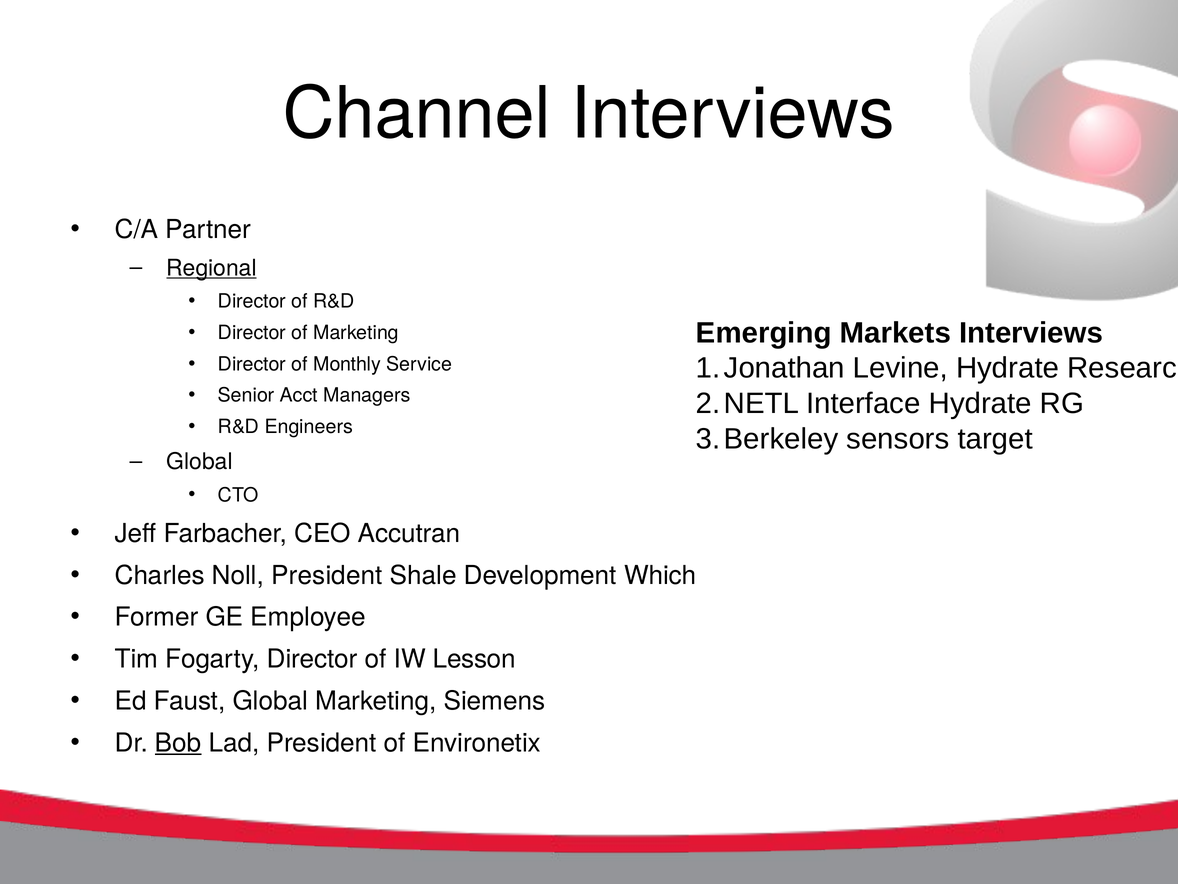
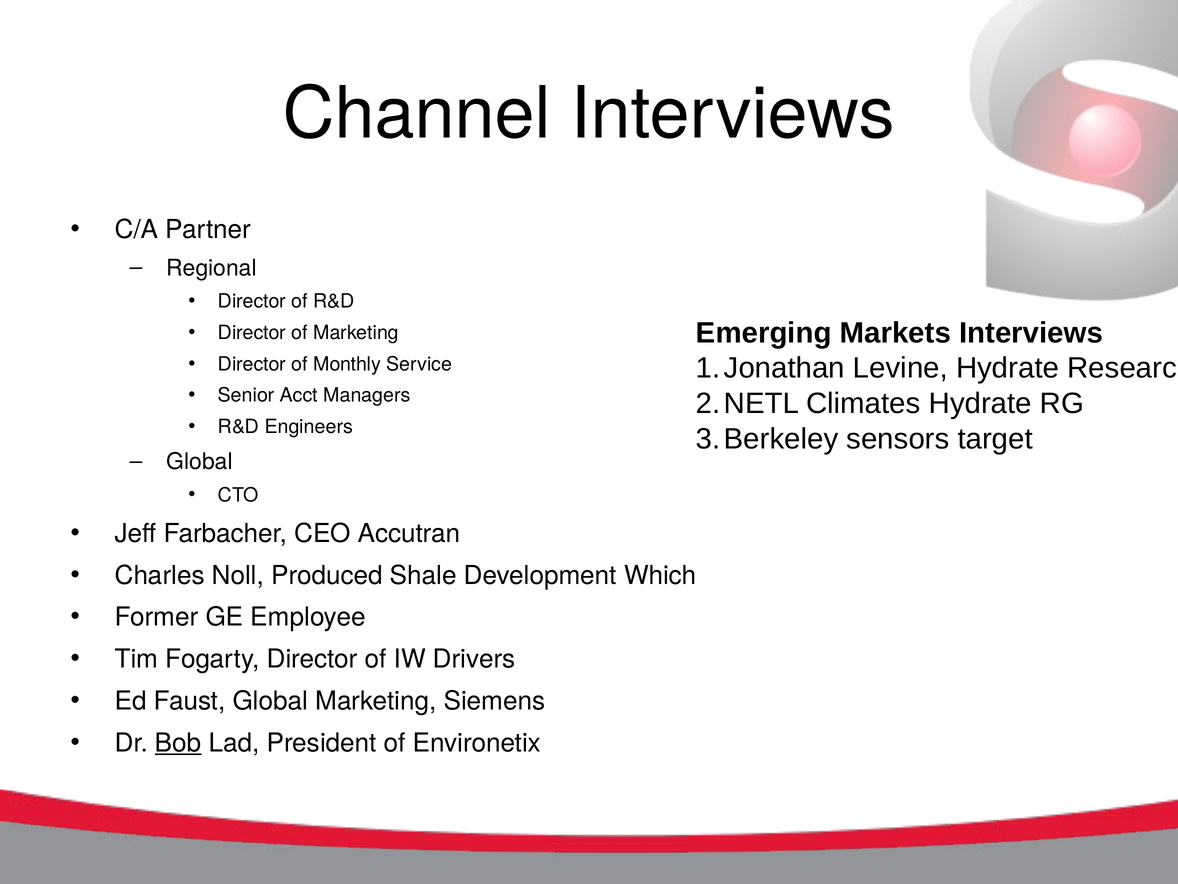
Regional underline: present -> none (212, 268)
Interface: Interface -> Climates (863, 403)
Noll President: President -> Produced (327, 575)
Lesson: Lesson -> Drivers (474, 659)
